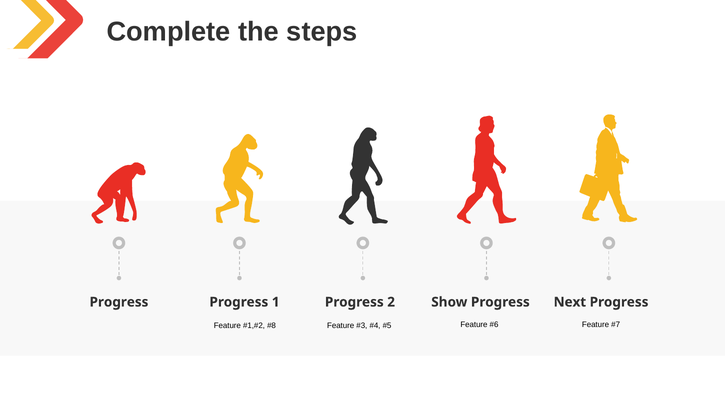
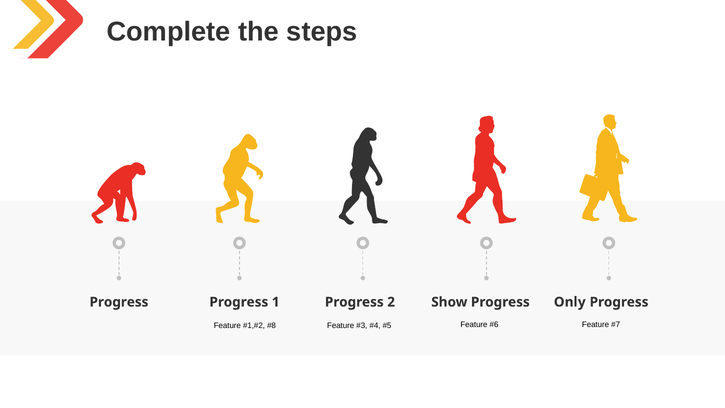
Next: Next -> Only (570, 302)
